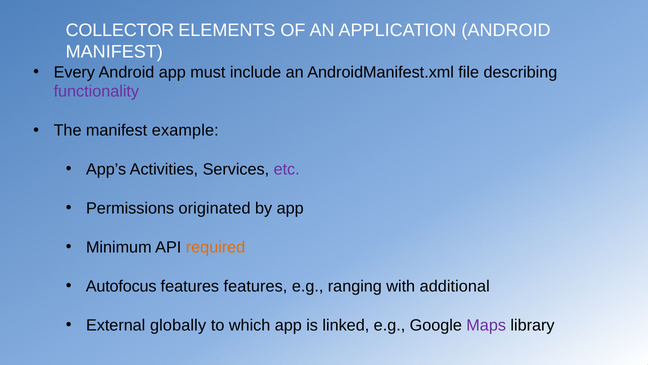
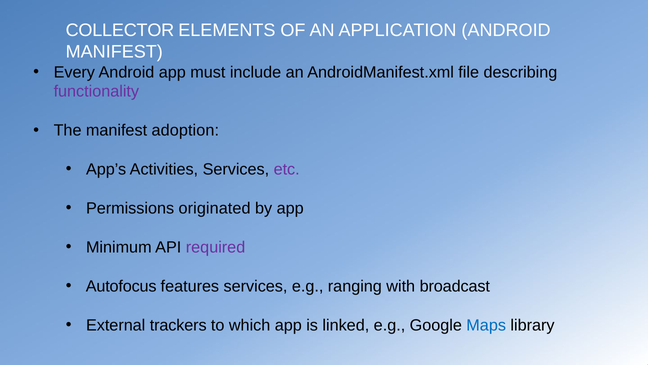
example: example -> adoption (185, 130)
required colour: orange -> purple (216, 247)
features features: features -> services (256, 286)
additional: additional -> broadcast (455, 286)
globally: globally -> trackers (178, 325)
Maps colour: purple -> blue (486, 325)
